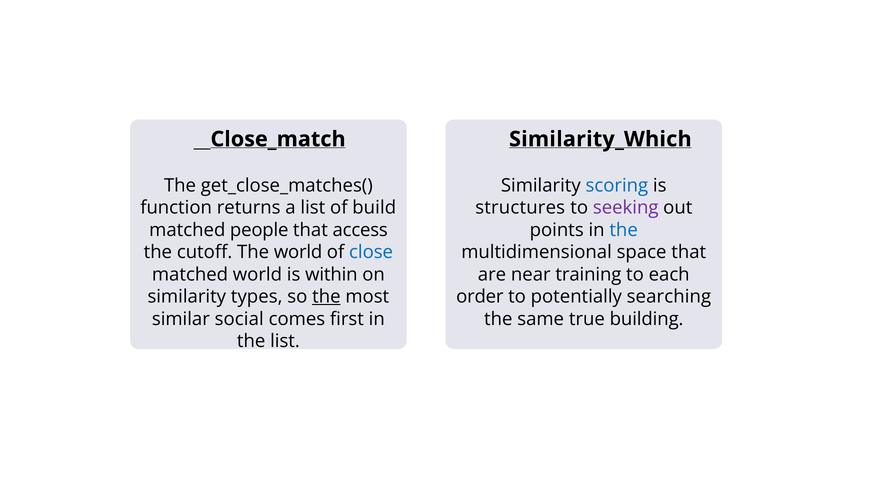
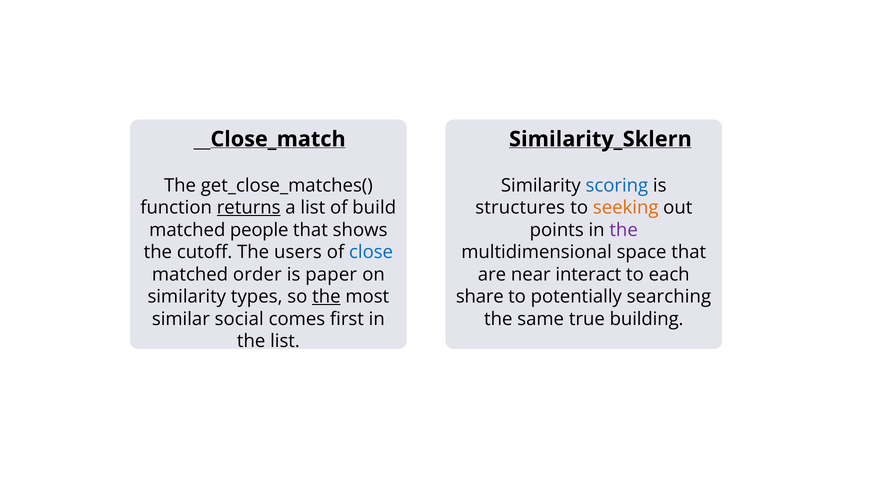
Similarity_Which: Similarity_Which -> Similarity_Sklern (600, 139)
returns underline: none -> present (249, 208)
seeking colour: purple -> orange (626, 208)
access: access -> shows (360, 230)
the colour: blue -> purple (624, 230)
The world: world -> users (298, 252)
matched world: world -> order (257, 275)
within: within -> paper (331, 275)
training: training -> interact (588, 275)
order: order -> share (480, 297)
